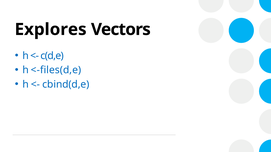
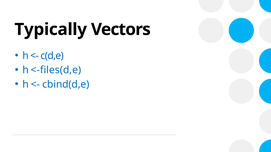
Explores: Explores -> Typically (51, 29)
